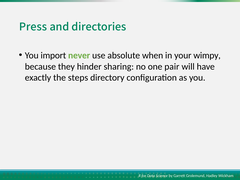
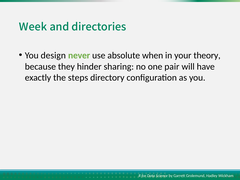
Press: Press -> Week (33, 27)
import: import -> design (53, 55)
wimpy: wimpy -> theory (207, 55)
